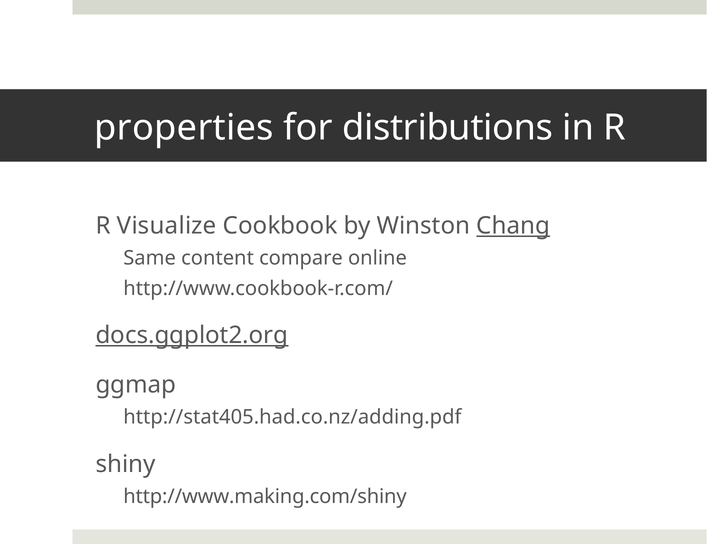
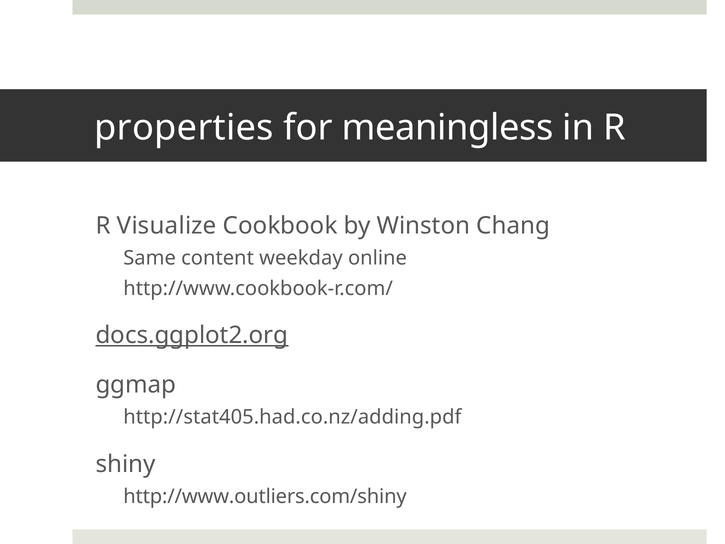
distributions: distributions -> meaningless (448, 128)
Chang underline: present -> none (513, 226)
compare: compare -> weekday (301, 258)
http://www.making.com/shiny: http://www.making.com/shiny -> http://www.outliers.com/shiny (265, 496)
